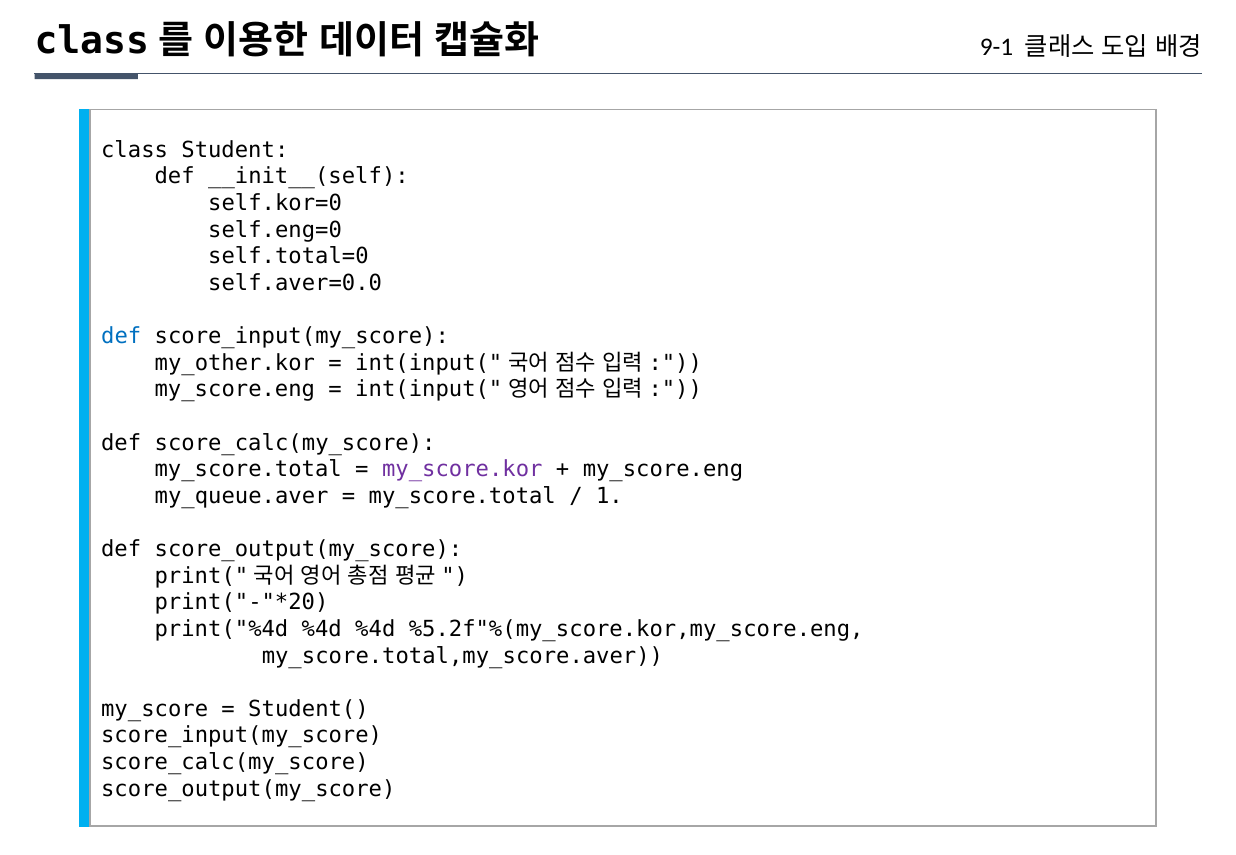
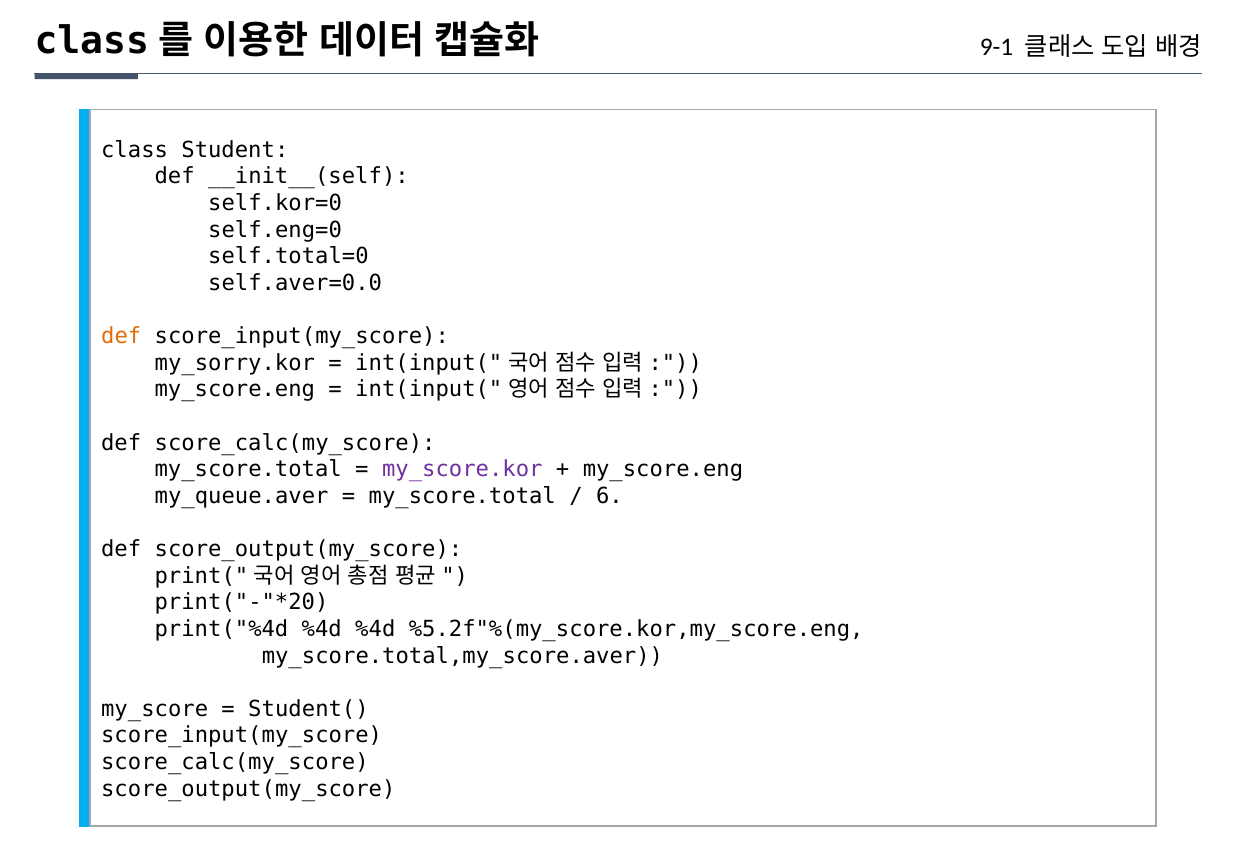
def colour: blue -> orange (121, 337)
my_other.kor: my_other.kor -> my_sorry.kor (235, 363)
1: 1 -> 6 (609, 496)
